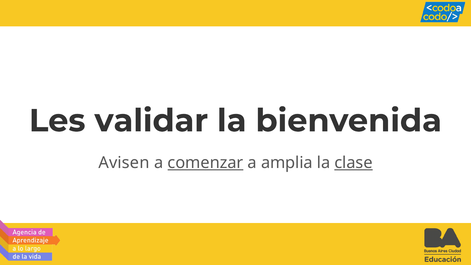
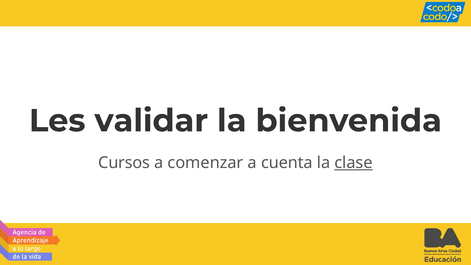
Avisen: Avisen -> Cursos (124, 163)
comenzar underline: present -> none (205, 163)
amplia: amplia -> cuenta (287, 163)
